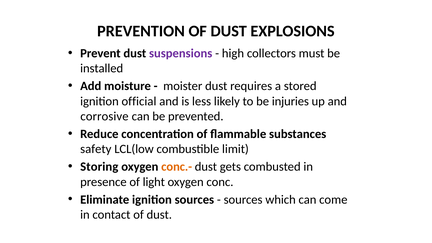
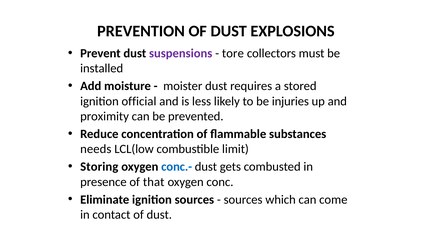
high: high -> tore (233, 53)
corrosive: corrosive -> proximity (105, 116)
safety: safety -> needs (96, 149)
conc.- colour: orange -> blue (177, 167)
light: light -> that (154, 182)
